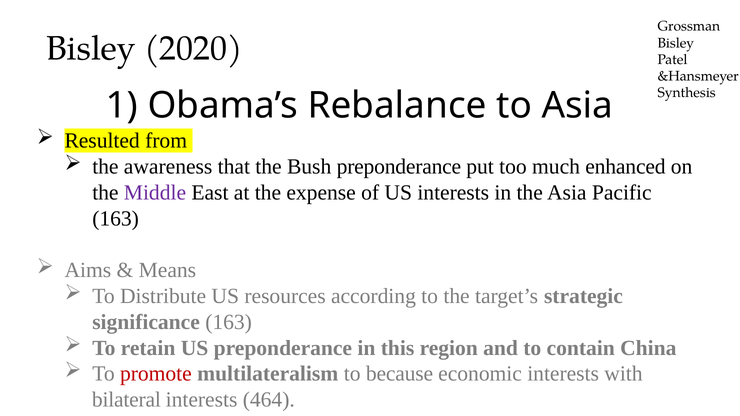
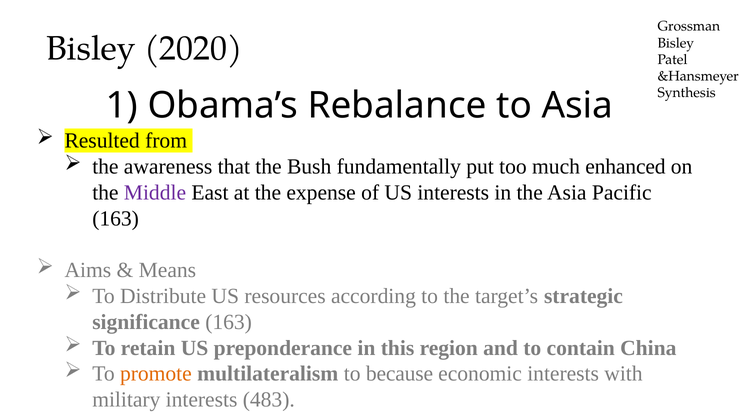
Bush preponderance: preponderance -> fundamentally (399, 167)
promote colour: red -> orange (156, 374)
bilateral: bilateral -> military (126, 400)
464: 464 -> 483 (269, 400)
